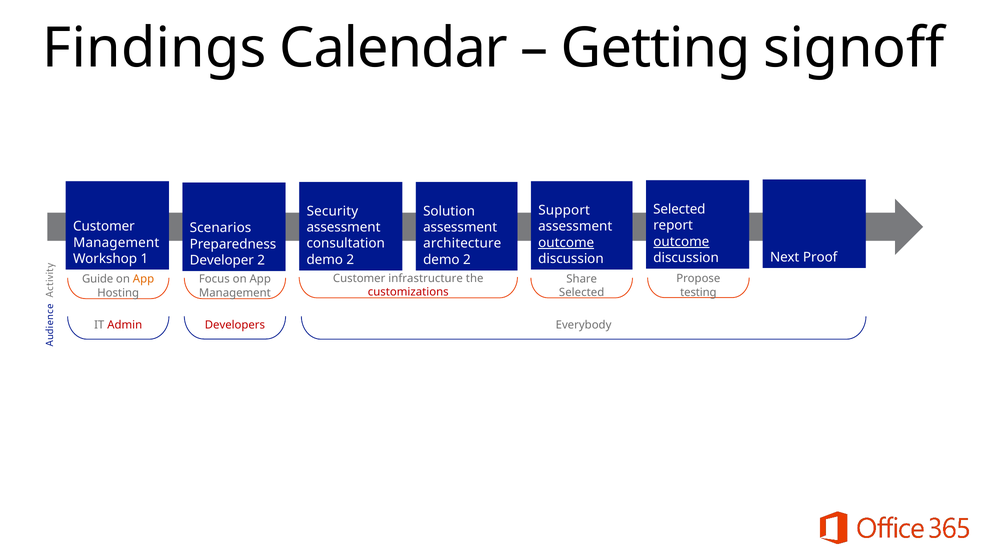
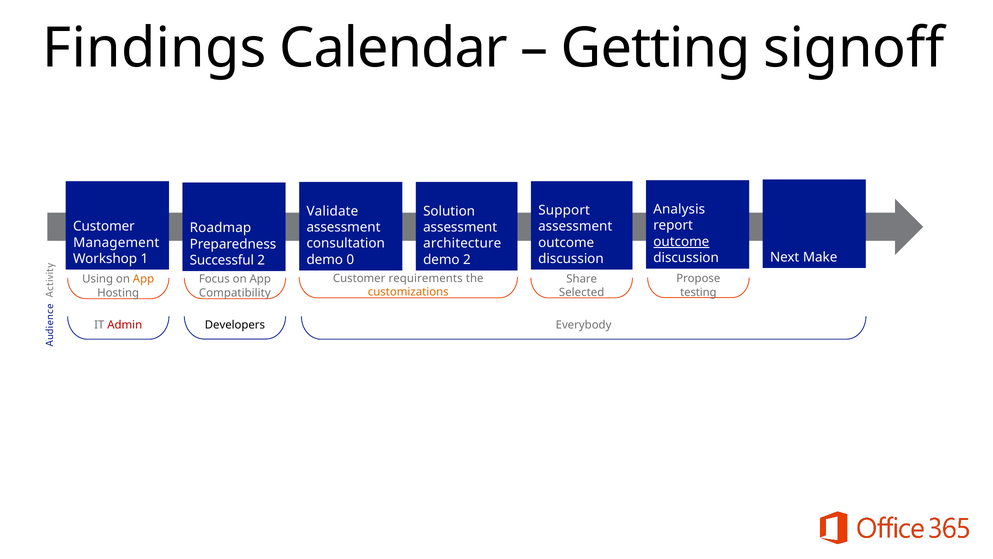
Selected: Selected -> Analysis (679, 209)
Security: Security -> Validate (332, 211)
Scenarios: Scenarios -> Roadmap (220, 228)
outcome underline: present -> none (566, 243)
Proof: Proof -> Make (820, 257)
2: 2 -> 0 (350, 259)
Developer: Developer -> Successful (222, 260)
infrastructure: infrastructure -> requirements (426, 278)
Guide: Guide -> Using (98, 279)
customizations colour: red -> orange (408, 292)
Management: Management -> Compatibility (235, 293)
Developers colour: red -> black (235, 325)
